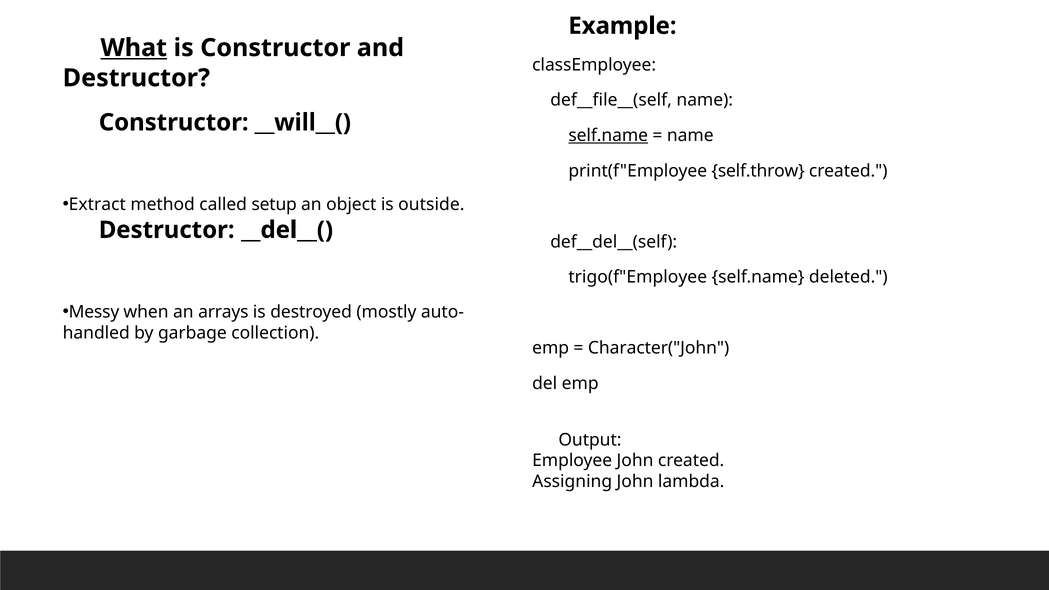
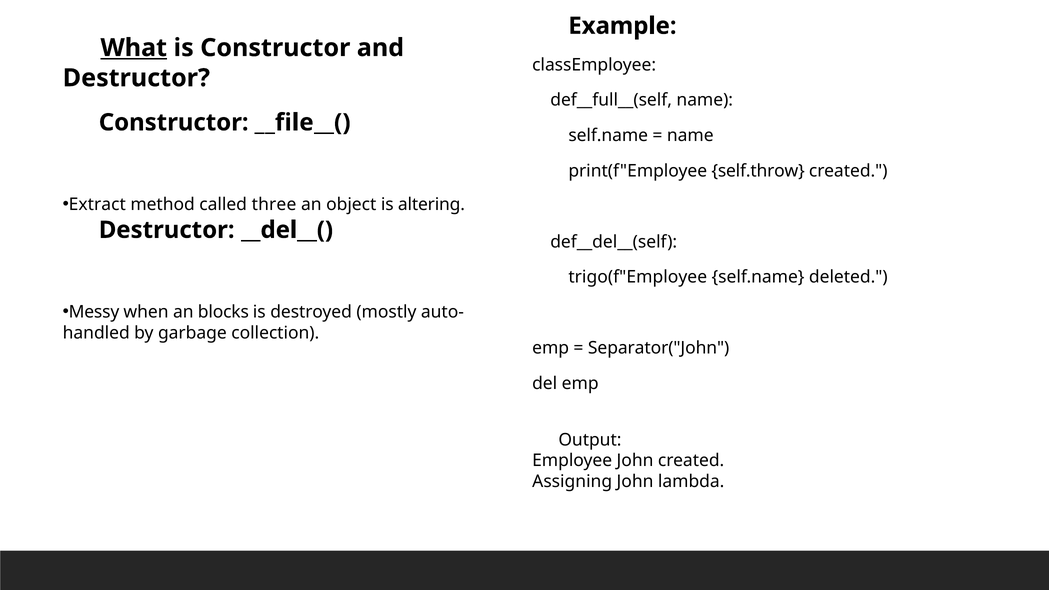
def__file__(self: def__file__(self -> def__full__(self (611, 100)
__will__(: __will__( -> __file__( (303, 122)
self.name underline: present -> none (608, 136)
setup: setup -> three (274, 205)
outside: outside -> altering (431, 205)
arrays: arrays -> blocks (223, 312)
Character("John: Character("John -> Separator("John (659, 348)
